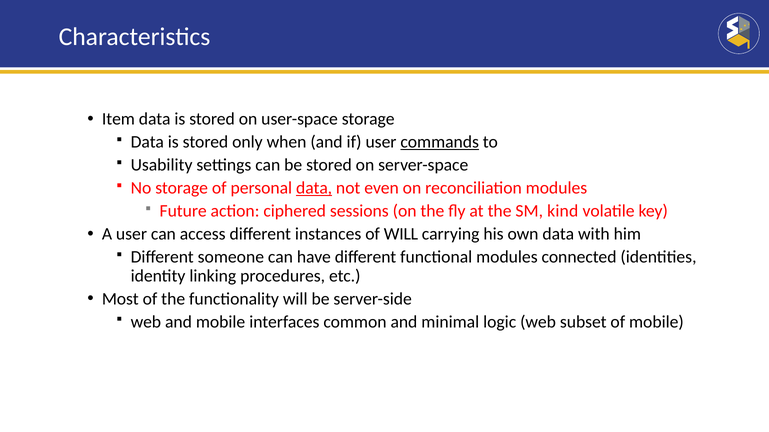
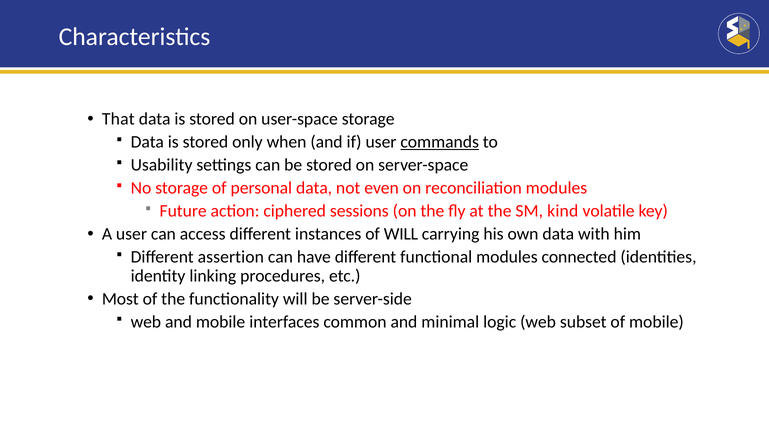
Item: Item -> That (118, 119)
data underline: present -> none (314, 188)
someone: someone -> assertion (231, 257)
